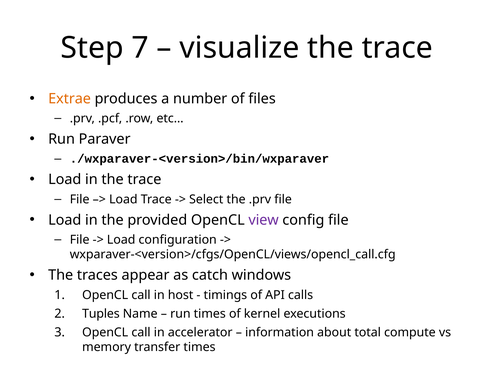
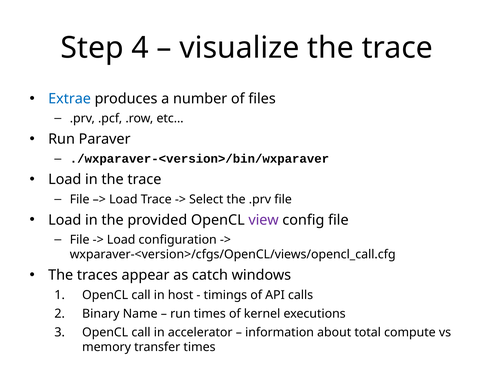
7: 7 -> 4 (140, 48)
Extrae colour: orange -> blue (70, 99)
Tuples: Tuples -> Binary (101, 313)
